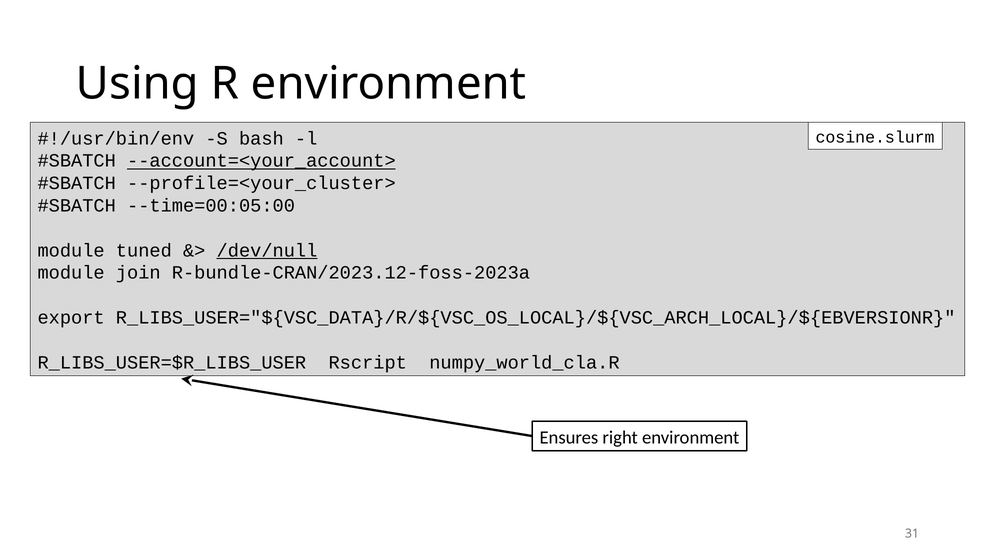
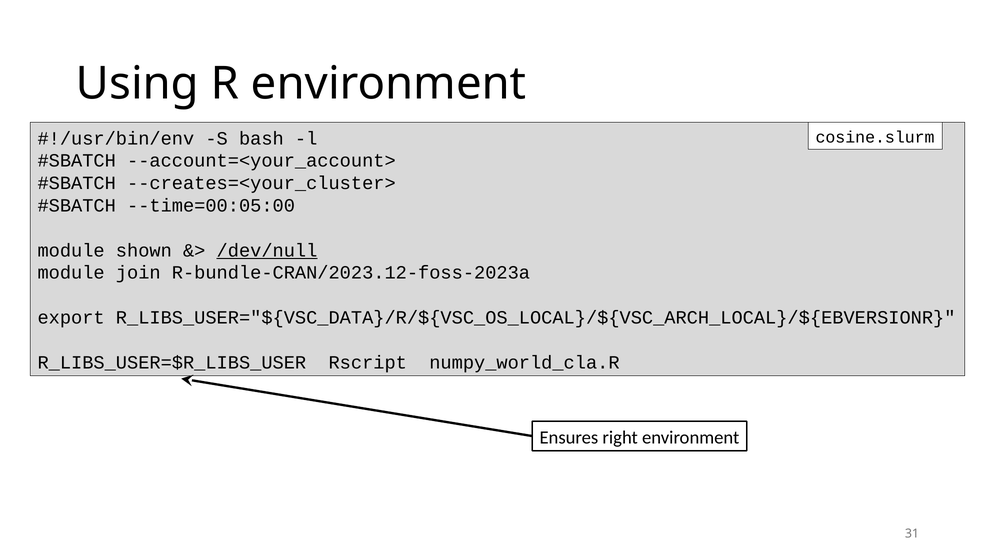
--account=<your_account> underline: present -> none (261, 161)
--profile=<your_cluster>: --profile=<your_cluster> -> --creates=<your_cluster> (261, 183)
tuned: tuned -> shown (144, 250)
